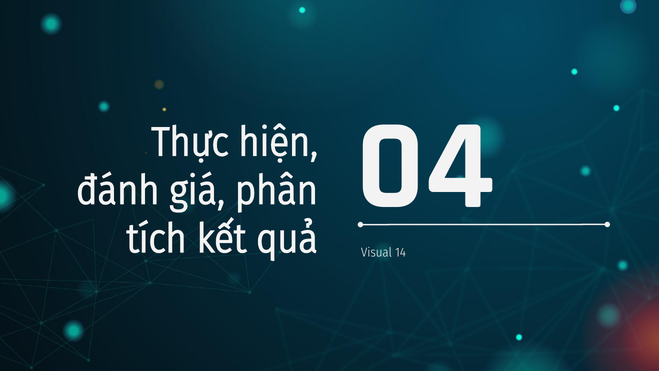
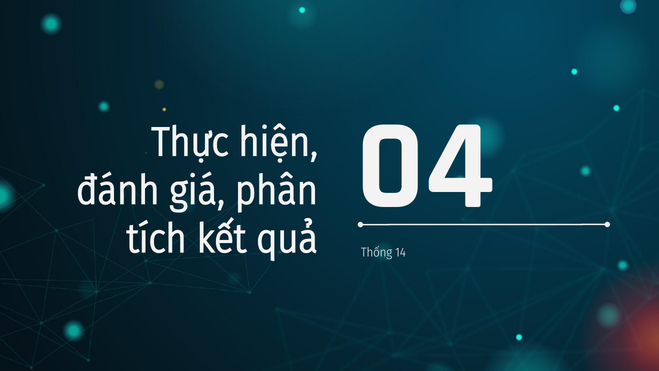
Visual: Visual -> Thống (377, 252)
